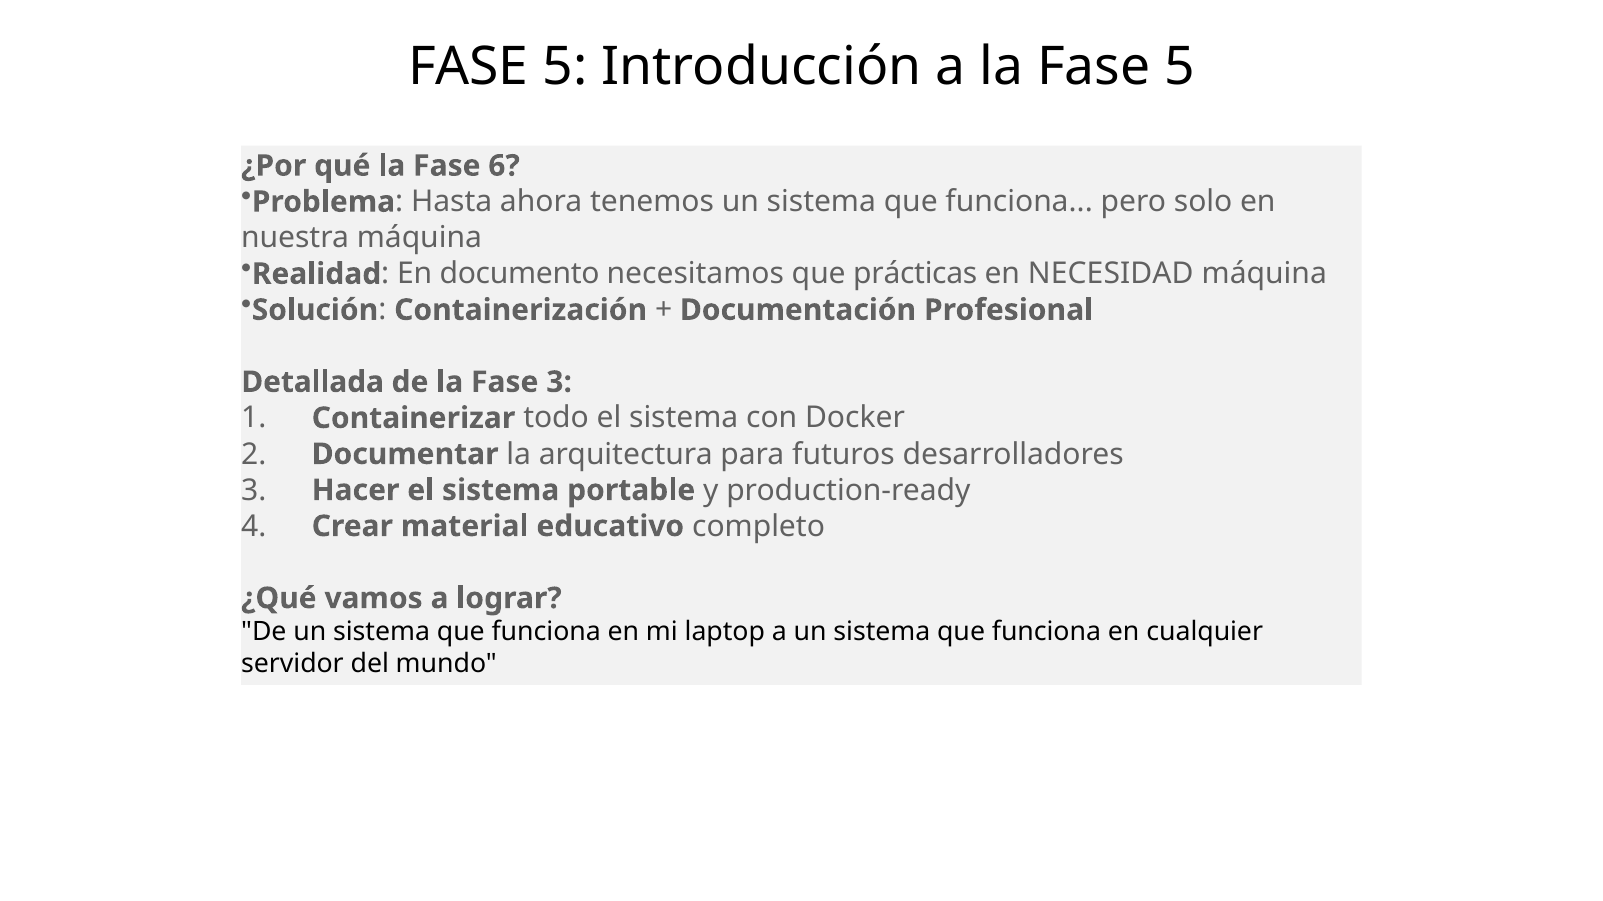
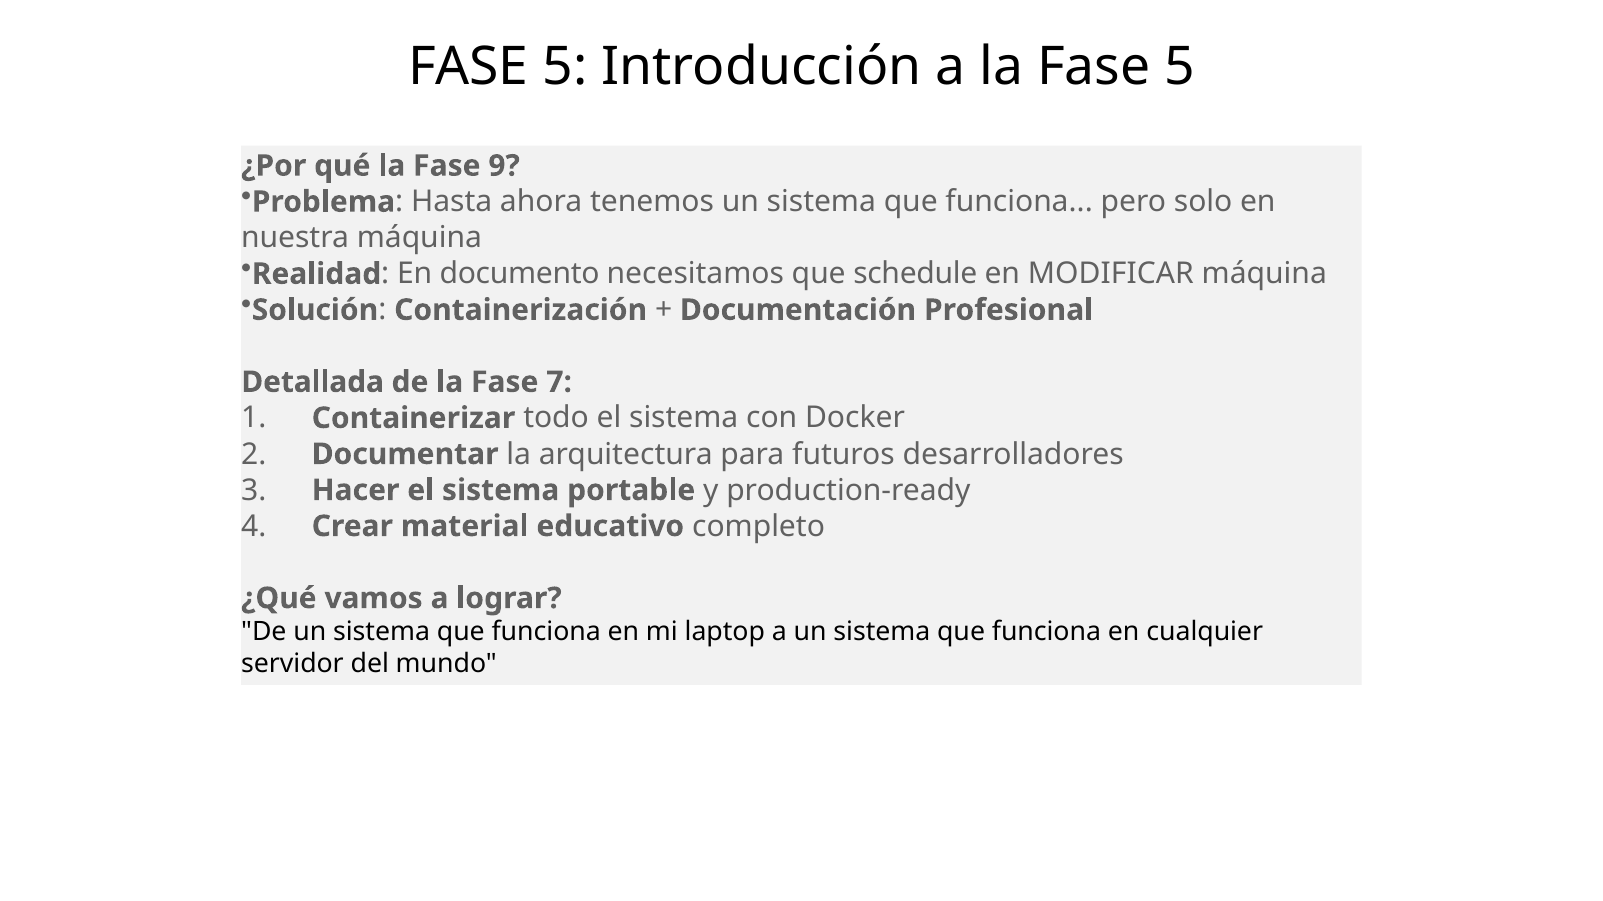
6: 6 -> 9 (504, 166)
prácticas: prácticas -> schedule (915, 274)
NECESIDAD: NECESIDAD -> MODIFICAR (1111, 274)
Fase 3: 3 -> 7 (559, 382)
